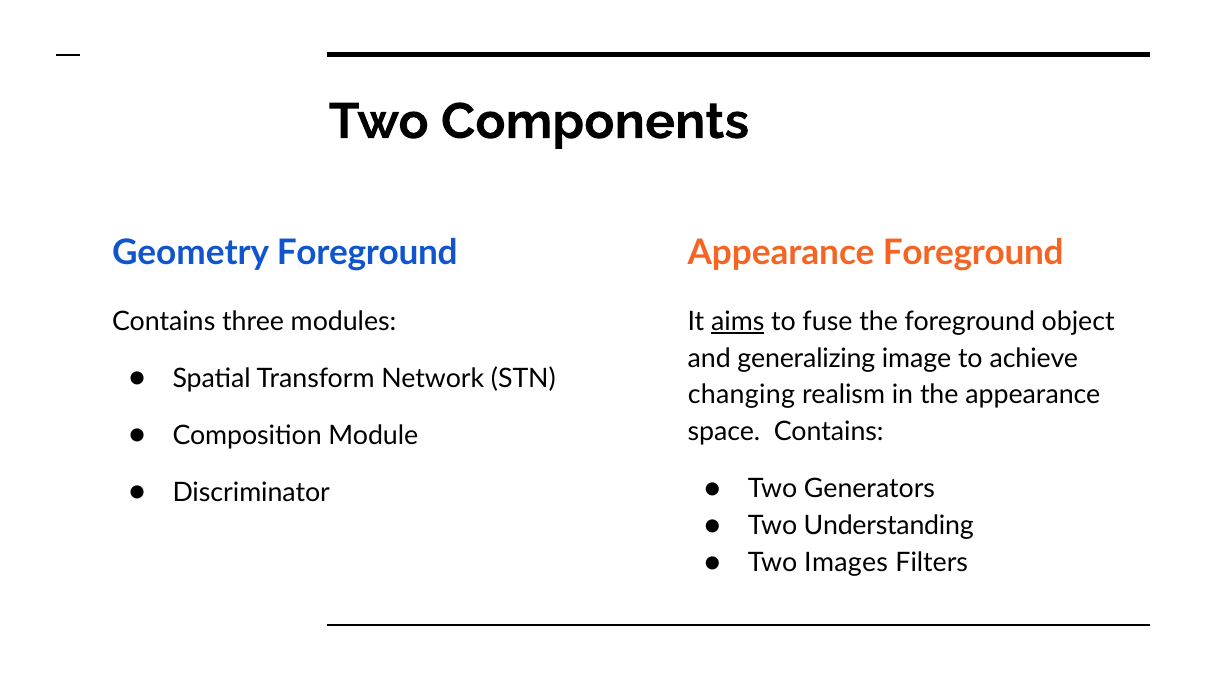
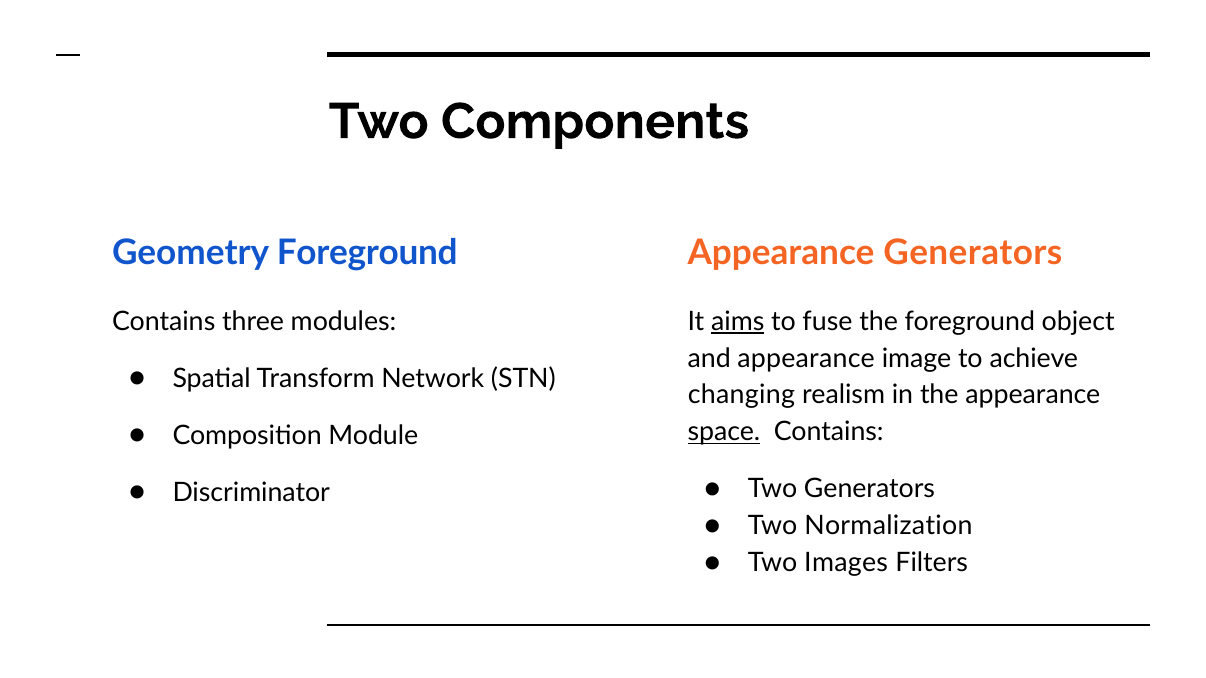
Appearance Foreground: Foreground -> Generators (973, 253)
and generalizing: generalizing -> appearance (806, 358)
space underline: none -> present (724, 432)
Understanding: Understanding -> Normalization (888, 526)
